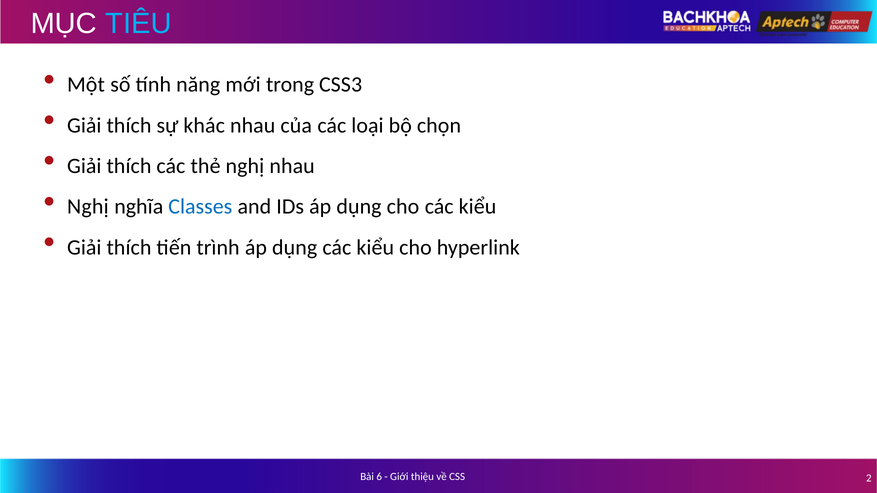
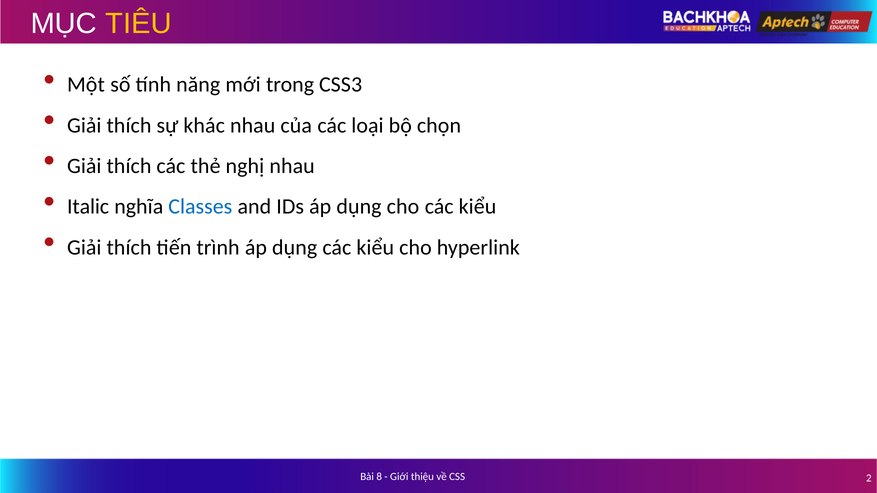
TIÊU colour: light blue -> yellow (138, 24)
Nghị: Nghị -> Italic (88, 207)
6: 6 -> 8 (379, 477)
